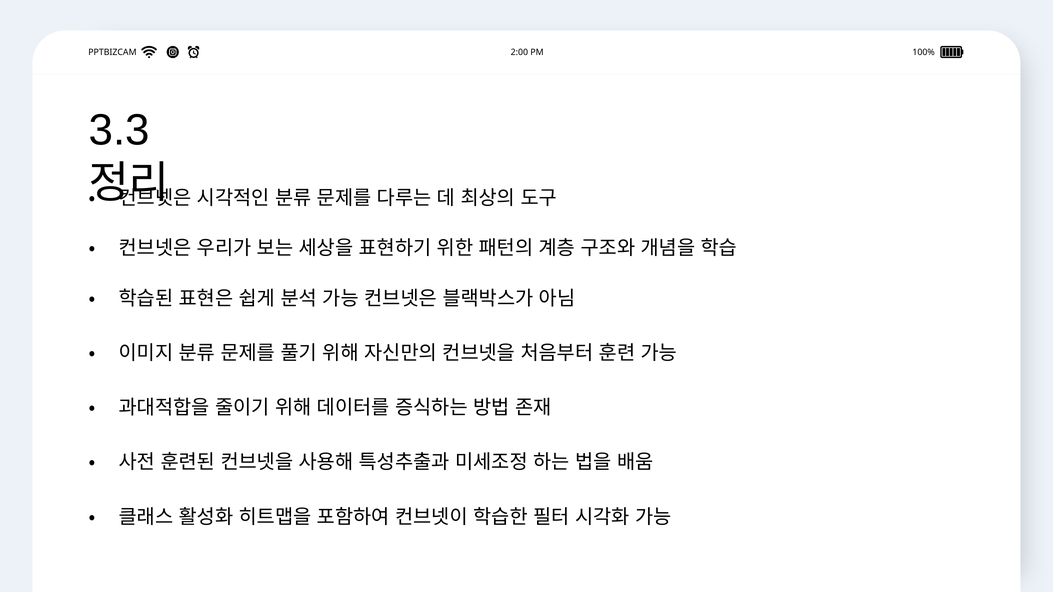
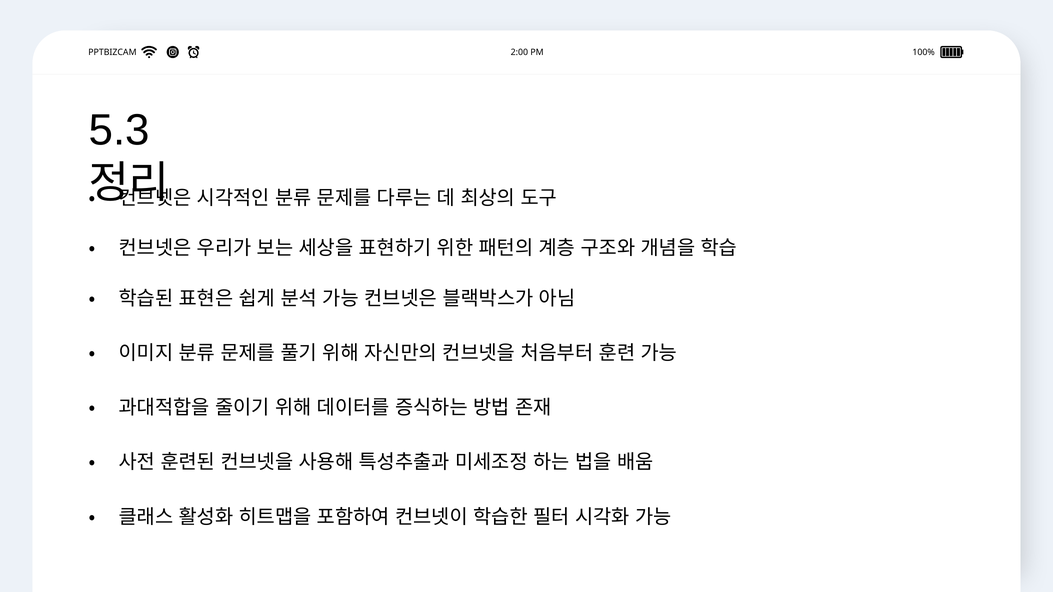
3.3: 3.3 -> 5.3 (119, 131)
